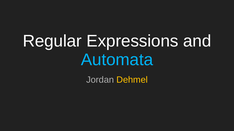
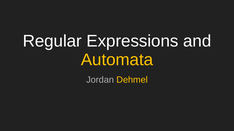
Automata colour: light blue -> yellow (117, 60)
